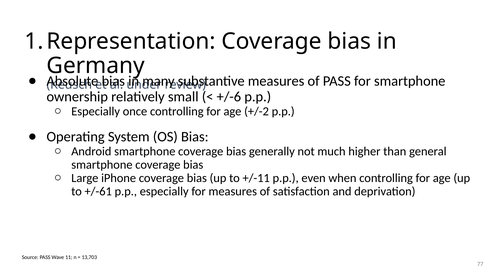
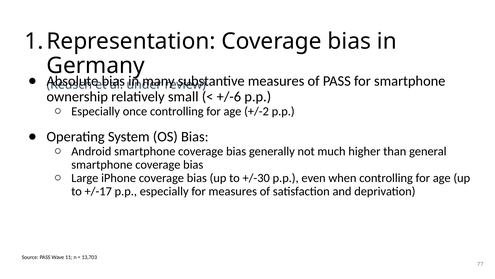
+/-11: +/-11 -> +/-30 (256, 178)
+/-61: +/-61 -> +/-17 (98, 191)
